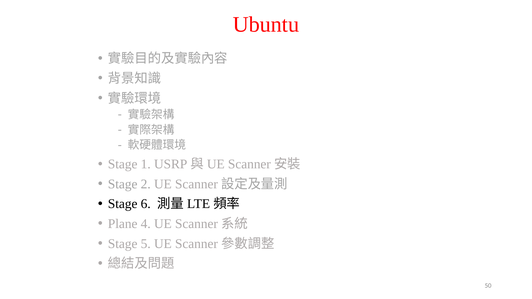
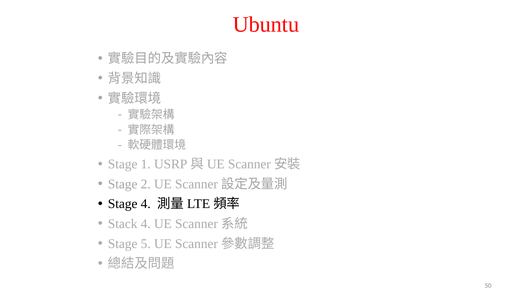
Stage 6: 6 -> 4 (146, 204)
Plane: Plane -> Stack (123, 224)
